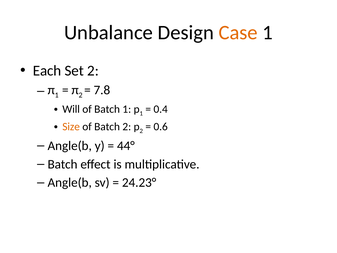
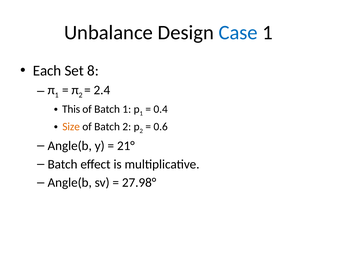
Case colour: orange -> blue (238, 33)
Set 2: 2 -> 8 (93, 71)
7.8: 7.8 -> 2.4 (102, 90)
Will: Will -> This (71, 109)
44°: 44° -> 21° (126, 146)
24.23°: 24.23° -> 27.98° (139, 182)
